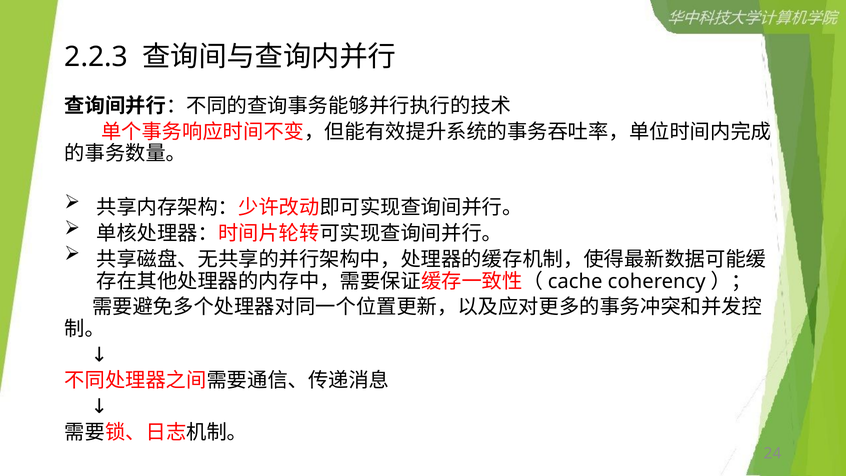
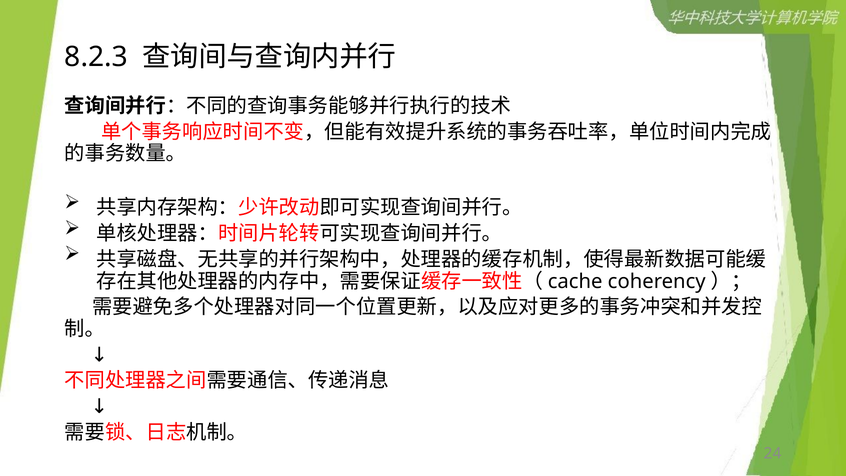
2.2.3: 2.2.3 -> 8.2.3 (96, 57)
